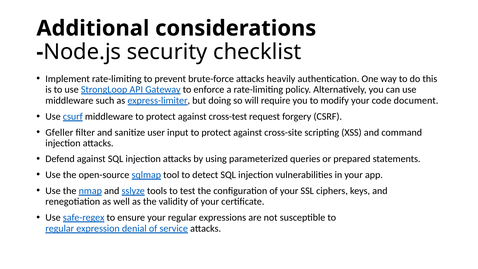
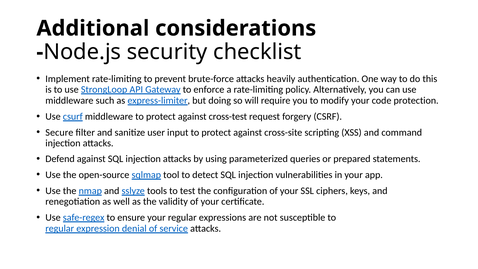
document: document -> protection (416, 101)
Gfeller: Gfeller -> Secure (59, 132)
